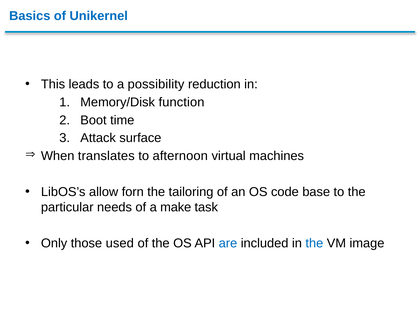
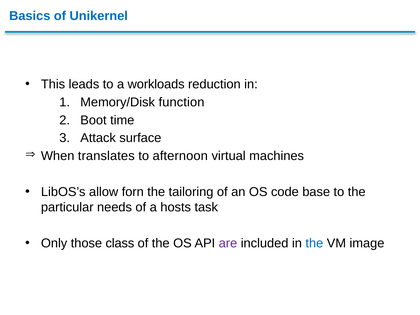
possibility: possibility -> workloads (156, 84)
make: make -> hosts (176, 207)
used: used -> class (120, 243)
are colour: blue -> purple (228, 243)
